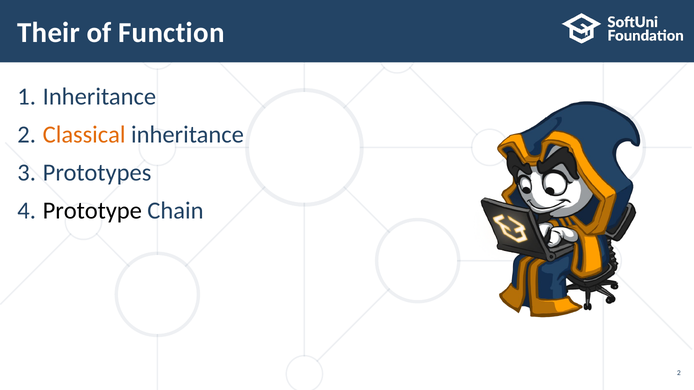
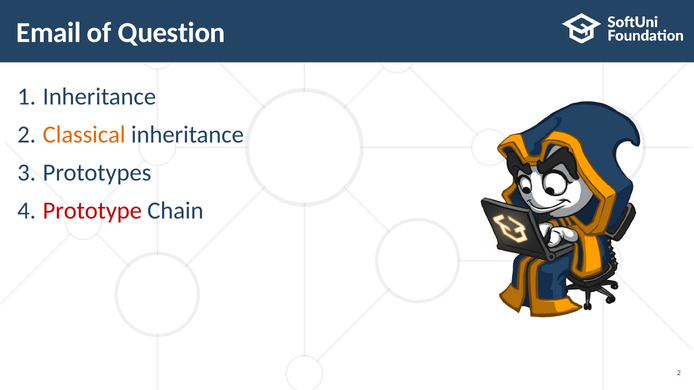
Their: Their -> Email (49, 33)
Function: Function -> Question (172, 33)
Prototype colour: black -> red (92, 211)
